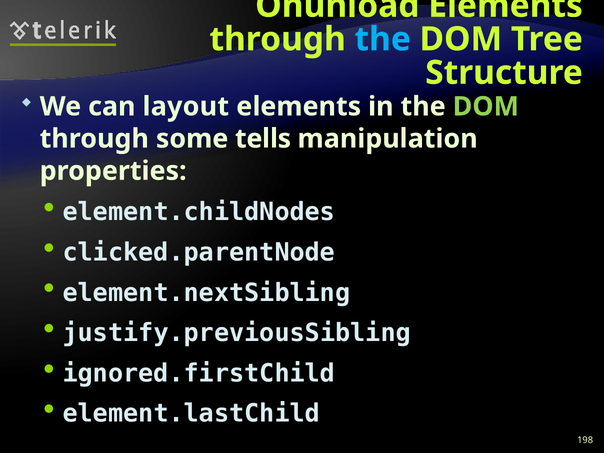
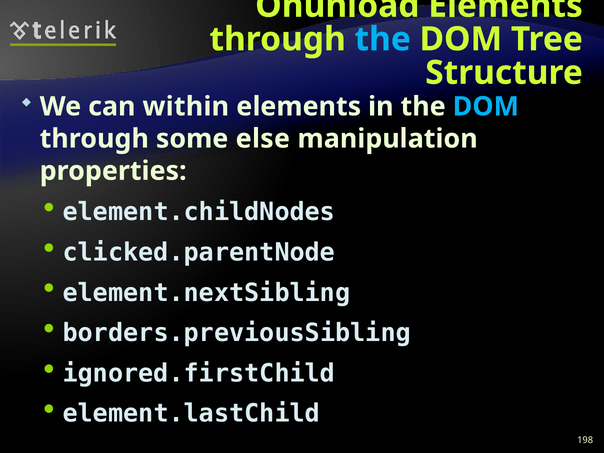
layout: layout -> within (186, 107)
DOM colour: light green -> light blue (486, 107)
tells: tells -> else (263, 139)
justify.previousSibling: justify.previousSibling -> borders.previousSibling (237, 333)
